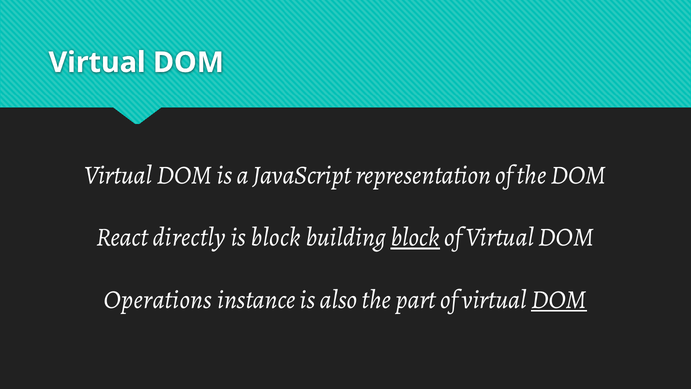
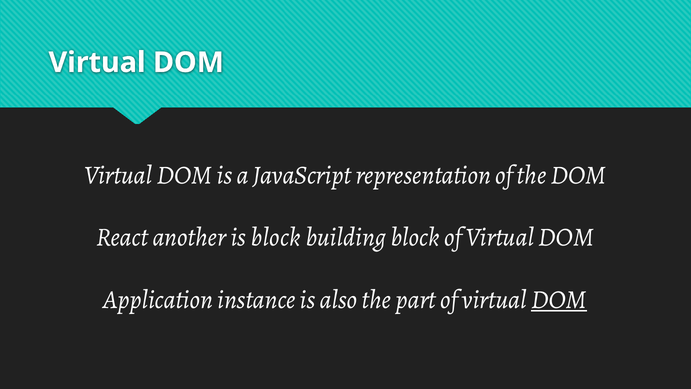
directly: directly -> another (189, 237)
block underline: present -> none (415, 237)
Operations: Operations -> Application (158, 299)
